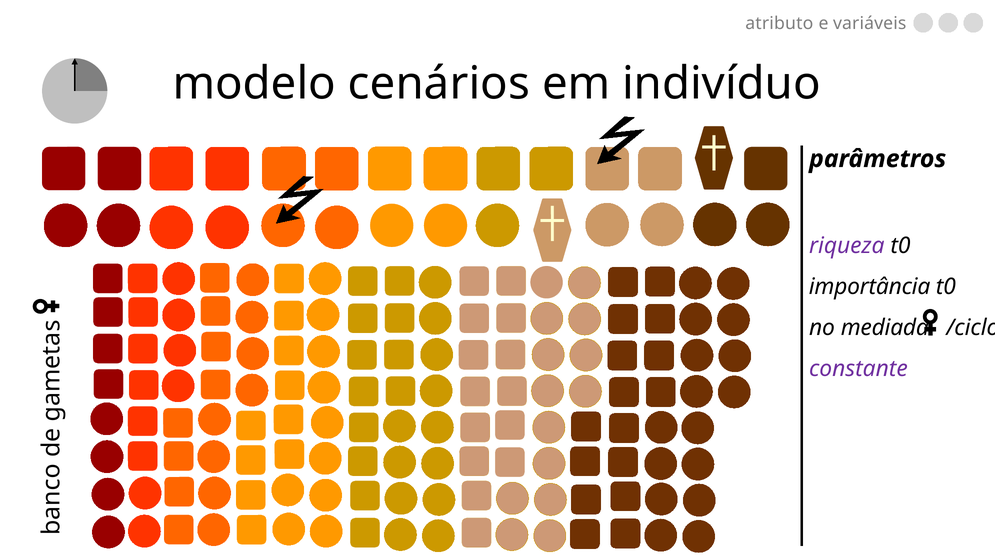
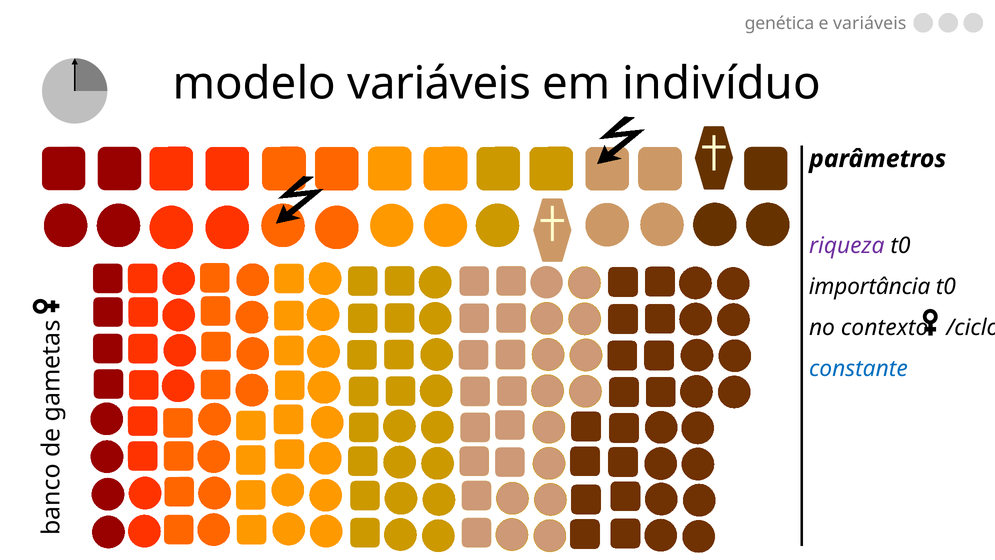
atributo: atributo -> genética (780, 23)
modelo cenários: cenários -> variáveis (439, 84)
mediada: mediada -> contexto (885, 328)
constante colour: purple -> blue (858, 369)
